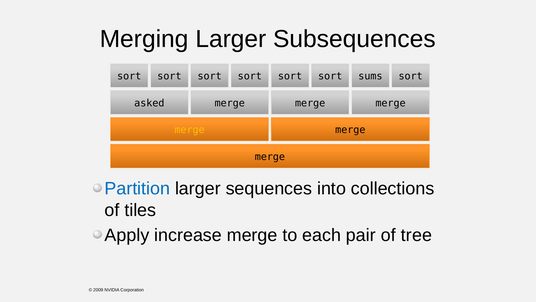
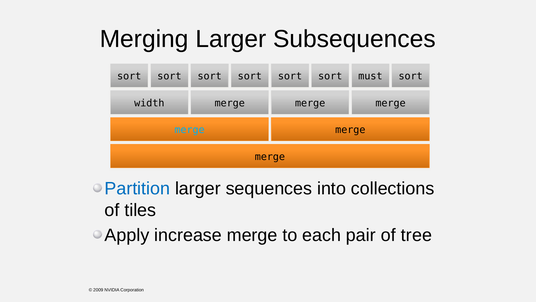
sums: sums -> must (370, 76)
asked: asked -> width (149, 103)
merge colour: yellow -> light blue (190, 130)
